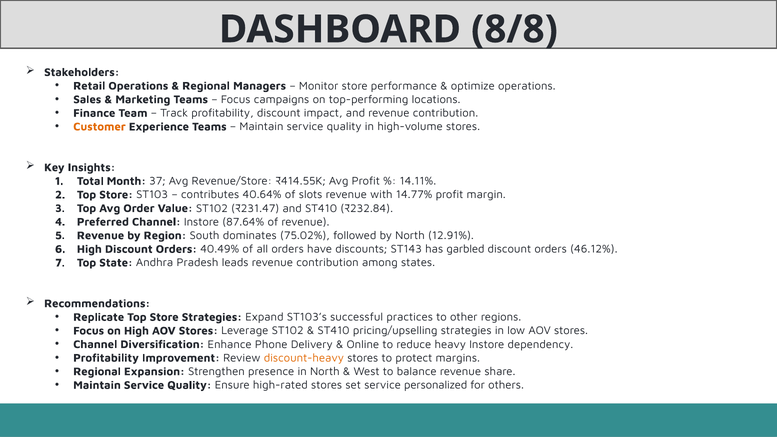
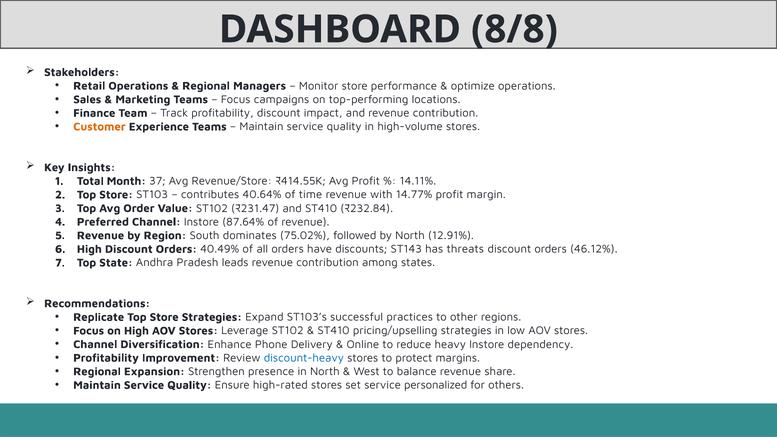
slots: slots -> time (311, 195)
garbled: garbled -> threats (465, 249)
discount-heavy colour: orange -> blue (304, 358)
